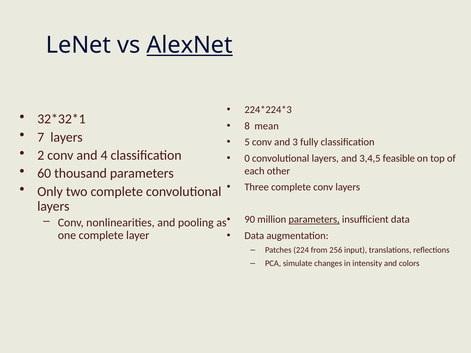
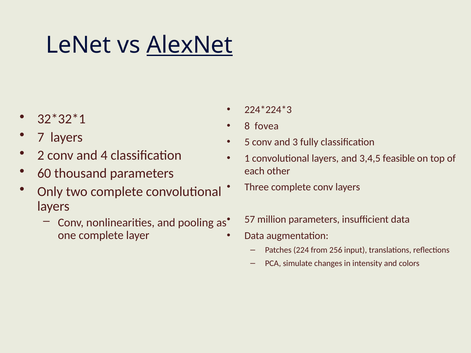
mean: mean -> fovea (267, 126)
0: 0 -> 1 (247, 158)
90: 90 -> 57 (250, 220)
parameters underline: present -> none (314, 220)
